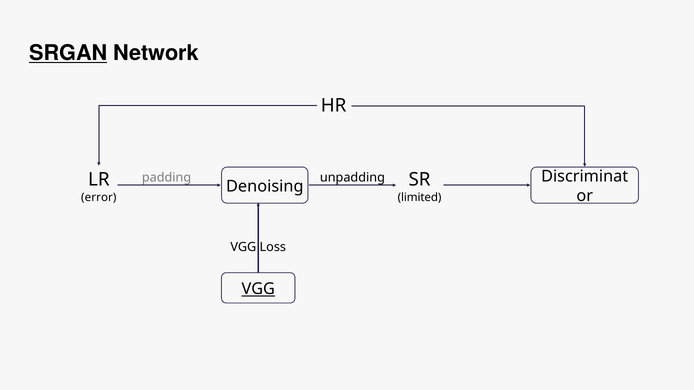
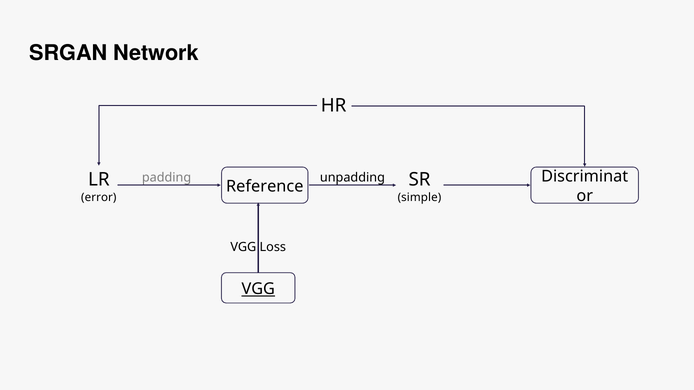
SRGAN underline: present -> none (68, 53)
Denoising: Denoising -> Reference (265, 186)
limited: limited -> simple (419, 197)
